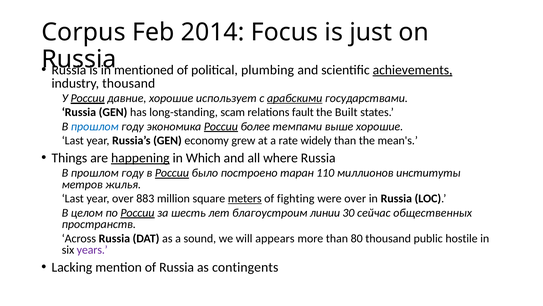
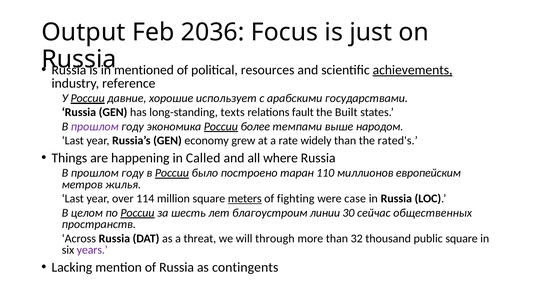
Corpus: Corpus -> Output (84, 32)
2014: 2014 -> 2036 (213, 32)
plumbing: plumbing -> resources (268, 70)
industry thousand: thousand -> reference (129, 83)
арабскими underline: present -> none (295, 98)
scam: scam -> texts (233, 112)
прошлом colour: blue -> purple (95, 126)
выше хорошие: хорошие -> народом (380, 126)
mean's: mean's -> rated's (398, 140)
happening underline: present -> none (140, 158)
Which: Which -> Called (203, 158)
институты: институты -> европейским (428, 173)
883: 883 -> 114 (145, 198)
were over: over -> case (355, 198)
sound: sound -> threat (200, 238)
appears: appears -> through (275, 238)
80: 80 -> 32 (357, 238)
public hostile: hostile -> square (462, 238)
